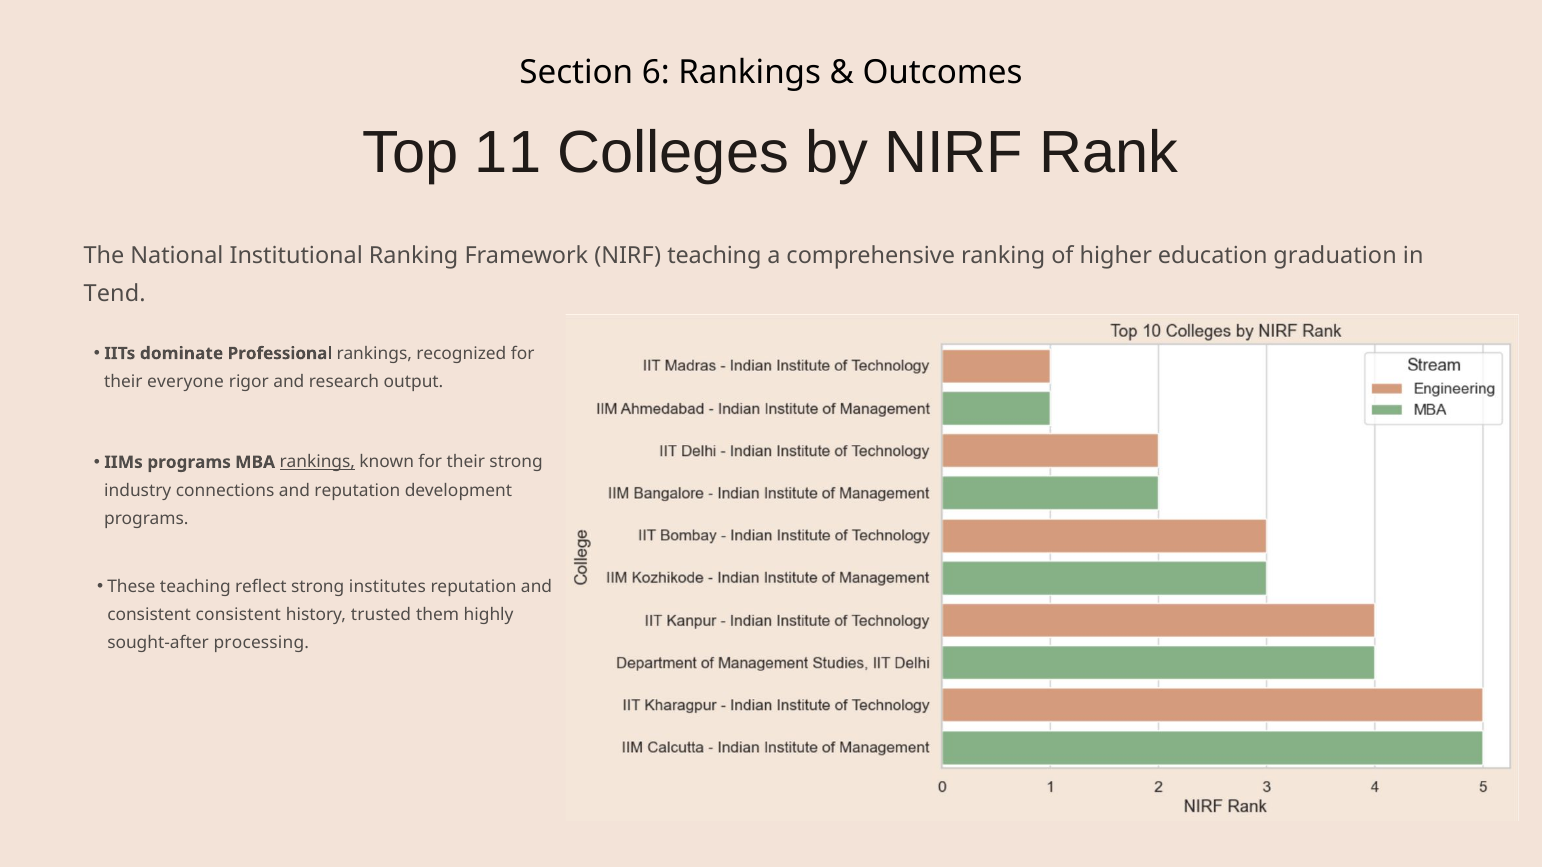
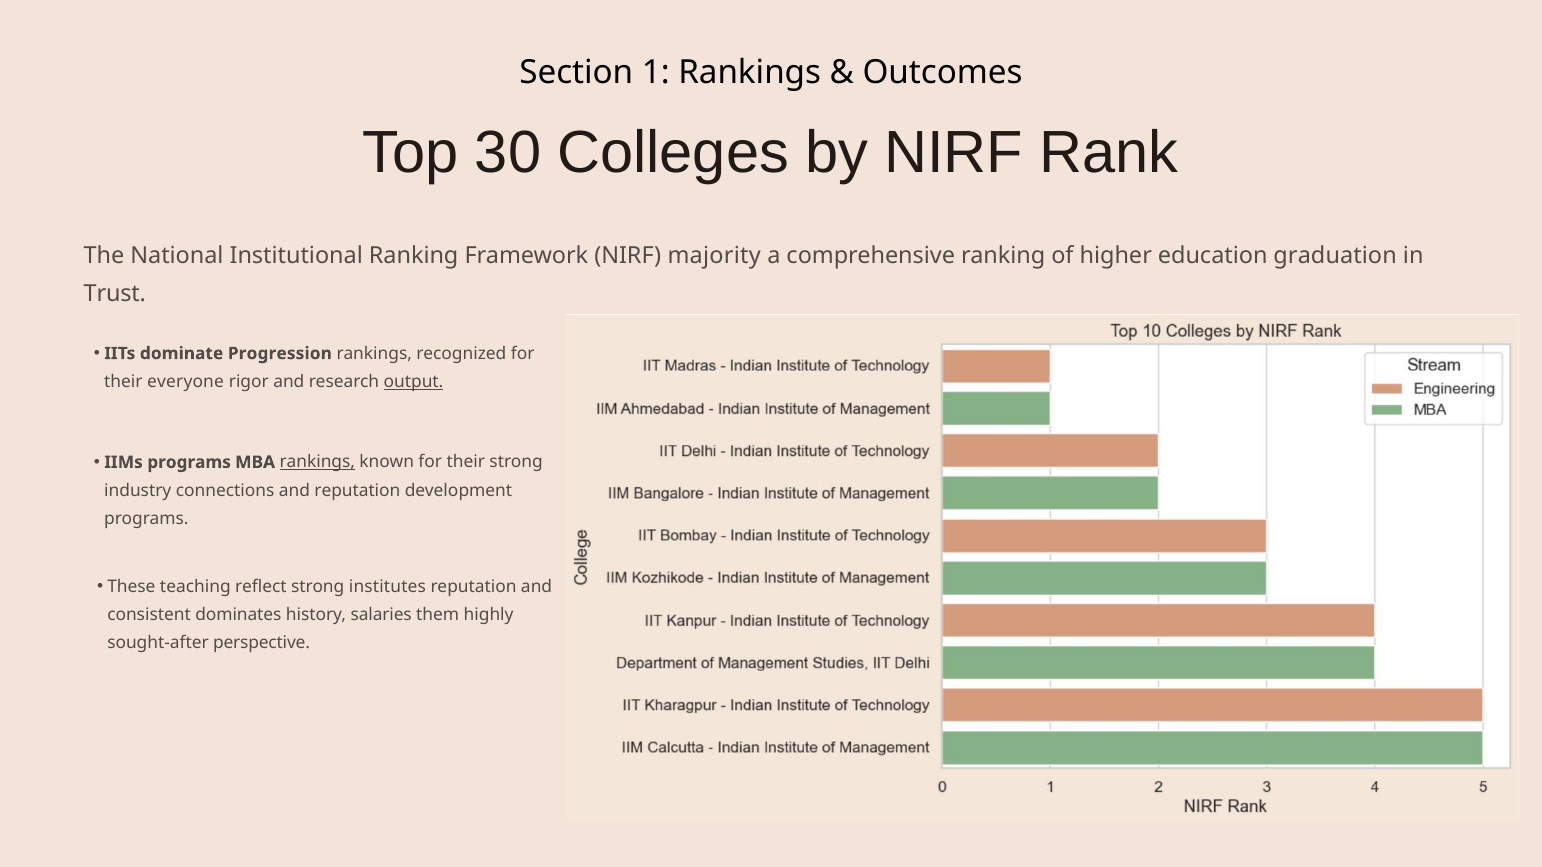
6: 6 -> 1 (656, 72)
11: 11 -> 30 (508, 153)
NIRF teaching: teaching -> majority (714, 255)
Tend: Tend -> Trust (115, 294)
Professional: Professional -> Progression (280, 354)
output underline: none -> present (414, 382)
consistent consistent: consistent -> dominates (238, 615)
trusted: trusted -> salaries (381, 615)
processing: processing -> perspective (262, 643)
